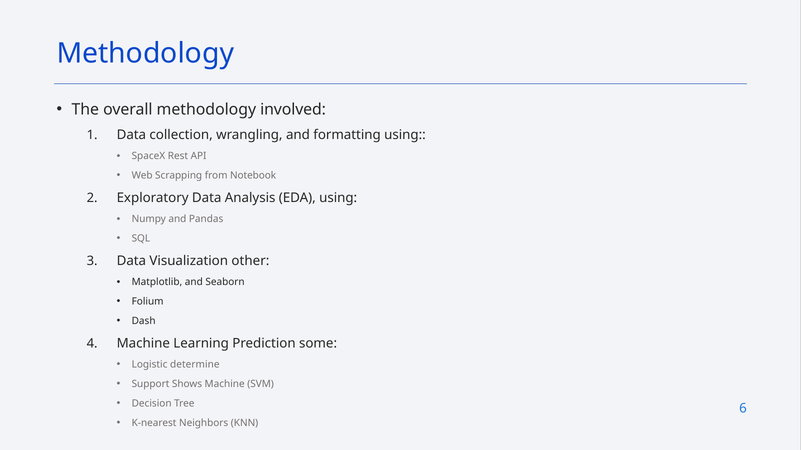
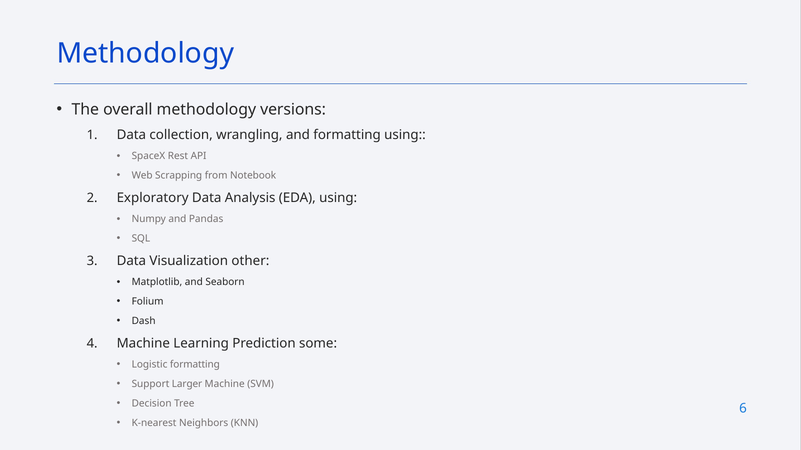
involved: involved -> versions (293, 110)
Logistic determine: determine -> formatting (195, 365)
Shows: Shows -> Larger (187, 384)
